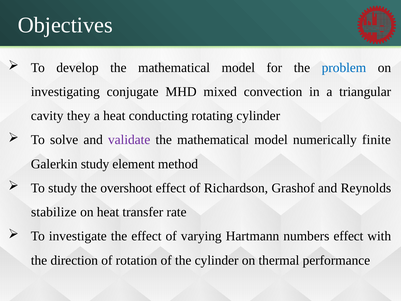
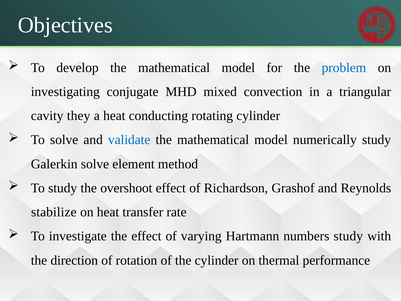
validate colour: purple -> blue (129, 140)
numerically finite: finite -> study (377, 140)
Galerkin study: study -> solve (95, 164)
numbers effect: effect -> study (348, 236)
